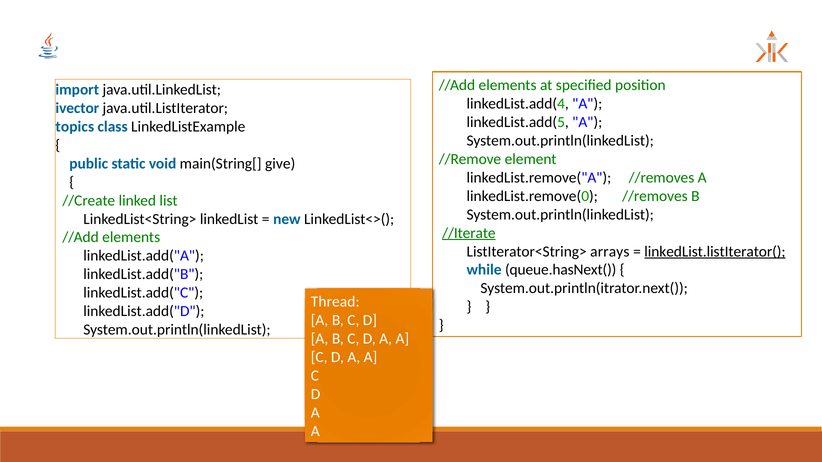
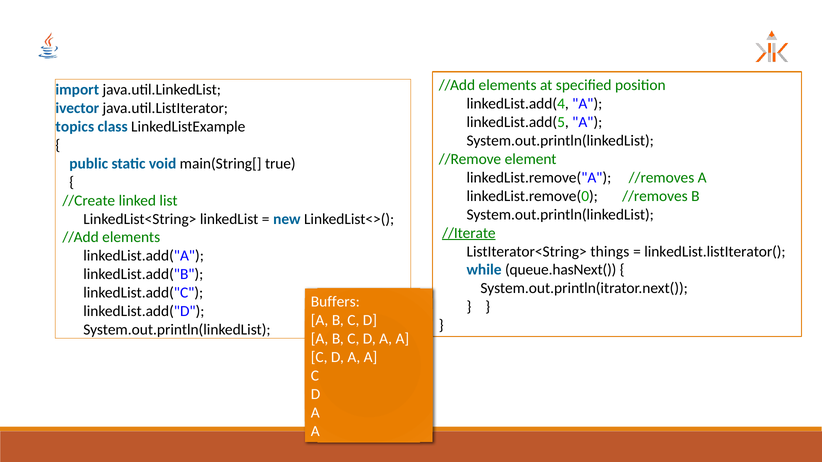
give: give -> true (280, 164)
arrays: arrays -> things (610, 252)
linkedList.listIterator( underline: present -> none (715, 252)
Thread: Thread -> Buffers (335, 302)
